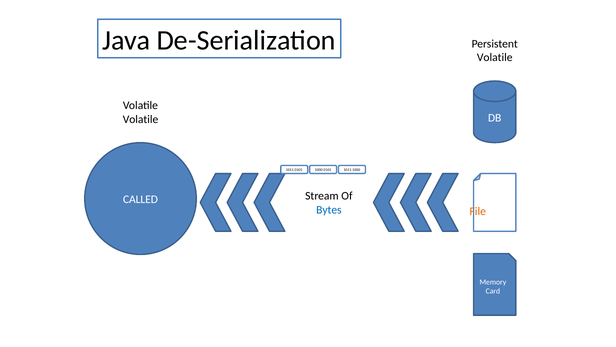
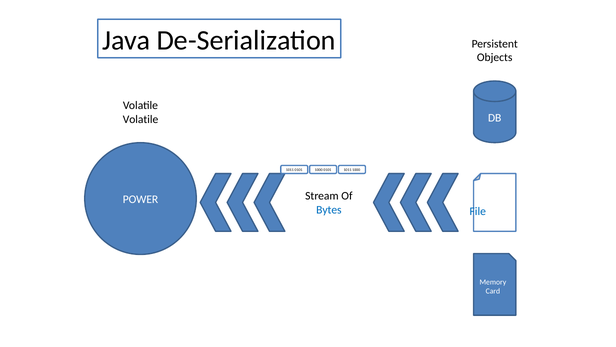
Volatile: Volatile -> Objects (495, 58)
CALLED: CALLED -> POWER (141, 199)
File colour: orange -> blue (478, 211)
